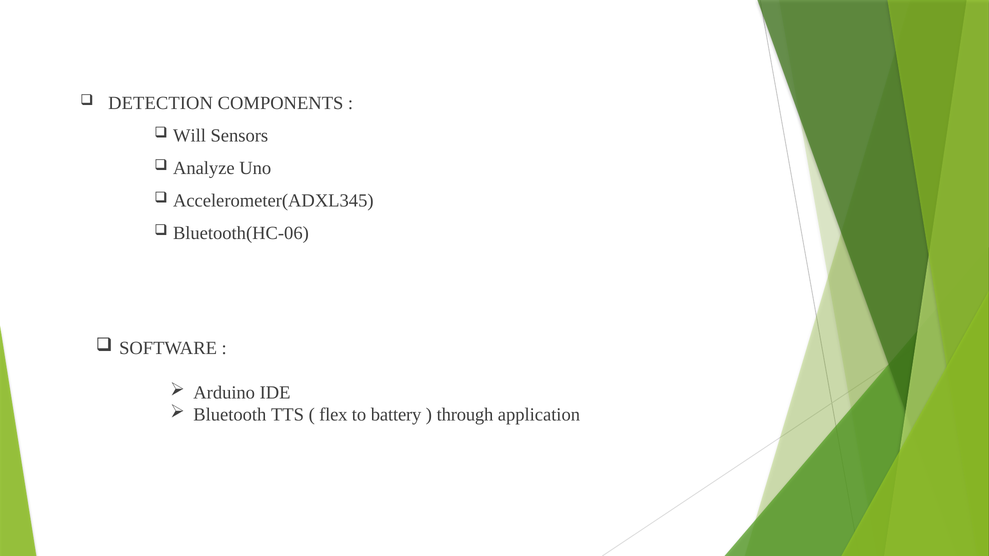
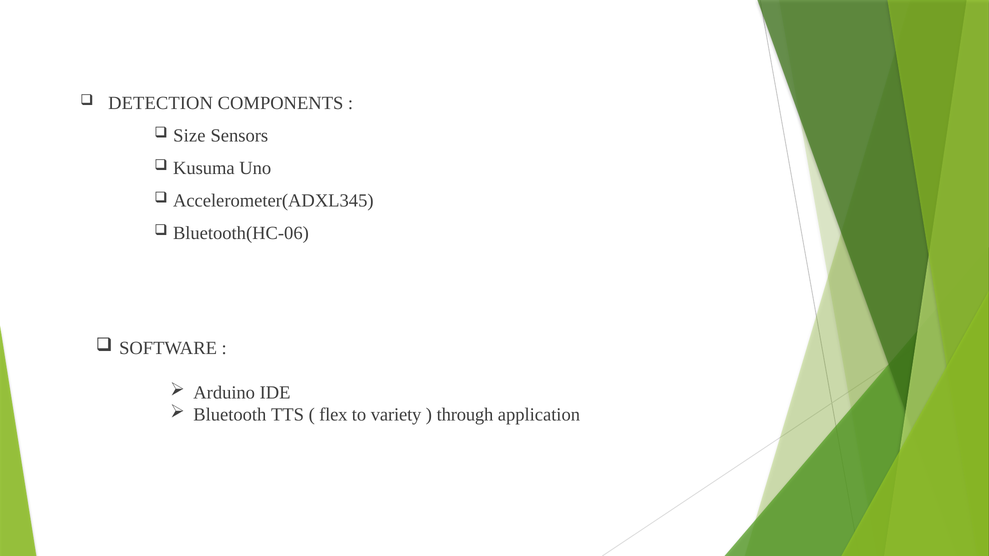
Will: Will -> Size (189, 136)
Analyze: Analyze -> Kusuma (204, 168)
battery: battery -> variety (396, 415)
